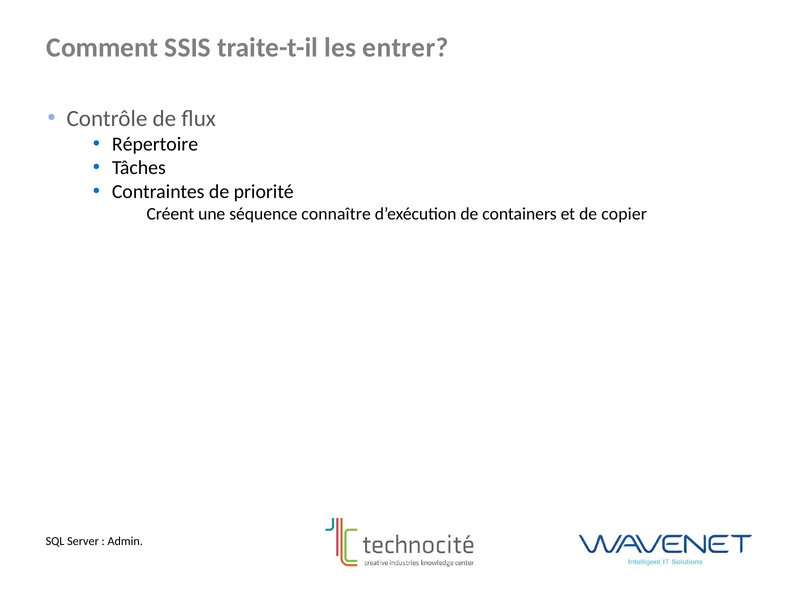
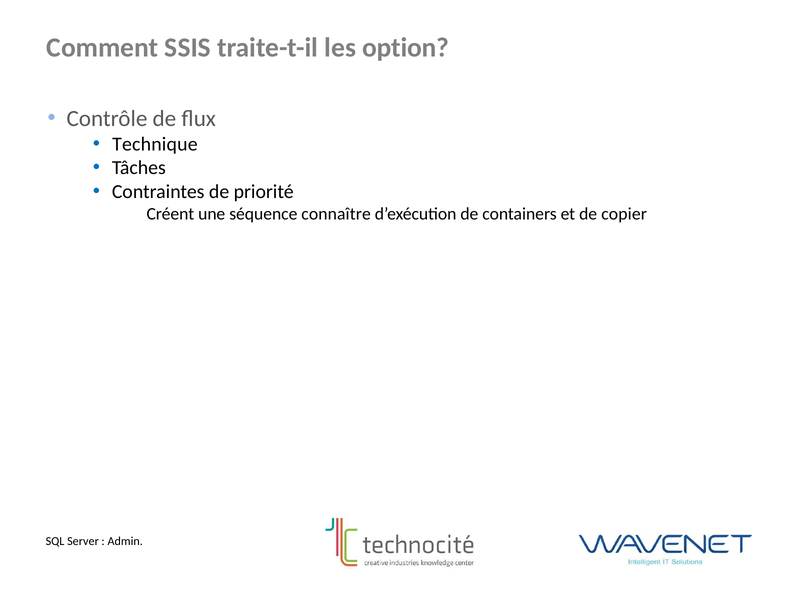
entrer: entrer -> option (406, 48)
Répertoire: Répertoire -> Technique (155, 144)
